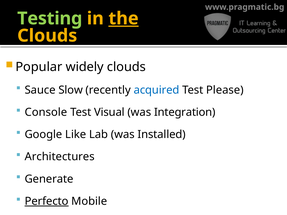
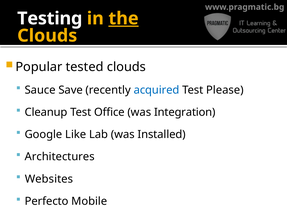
Testing colour: light green -> white (50, 18)
widely: widely -> tested (85, 67)
Slow: Slow -> Save (71, 90)
Console: Console -> Cleanup (46, 112)
Visual: Visual -> Office (109, 112)
Generate: Generate -> Websites (49, 179)
Perfecto underline: present -> none (47, 201)
